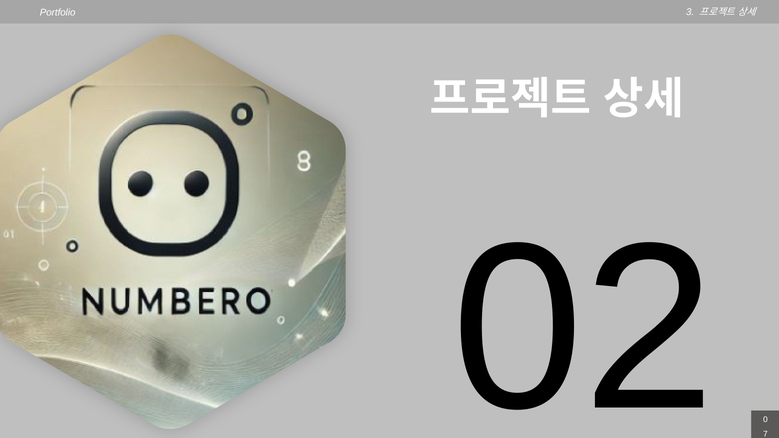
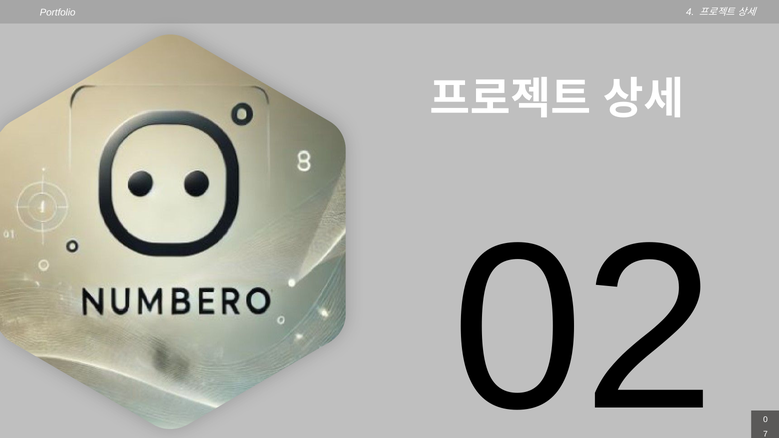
3: 3 -> 4 (690, 12)
